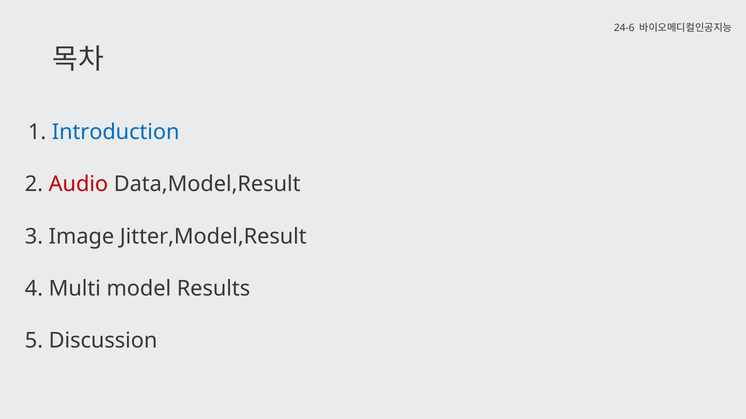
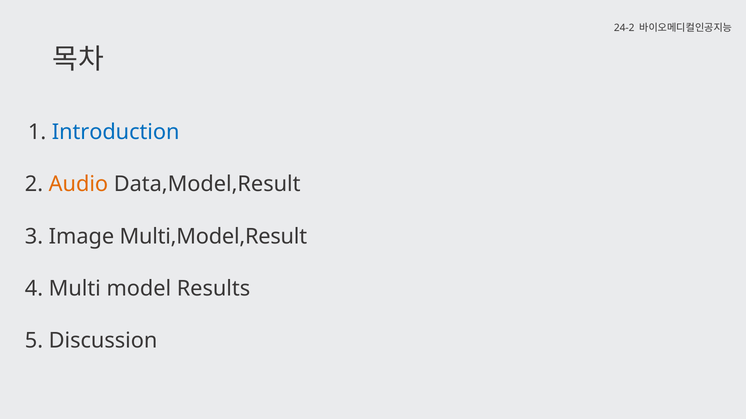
24-6: 24-6 -> 24-2 (624, 28)
Audio colour: red -> orange (78, 185)
Jitter,Model,Result: Jitter,Model,Result -> Multi,Model,Result (213, 237)
